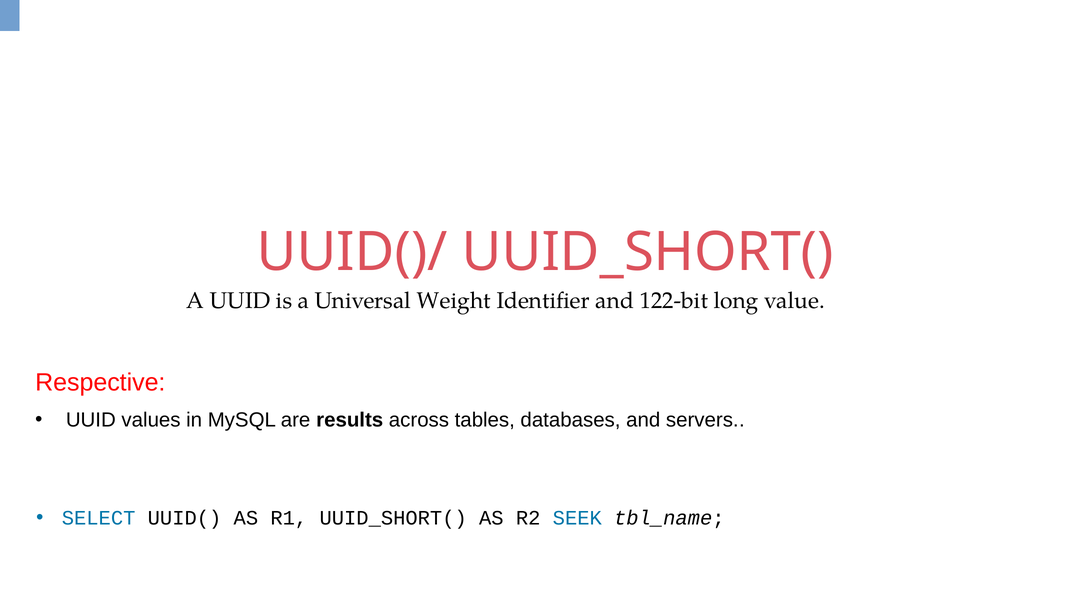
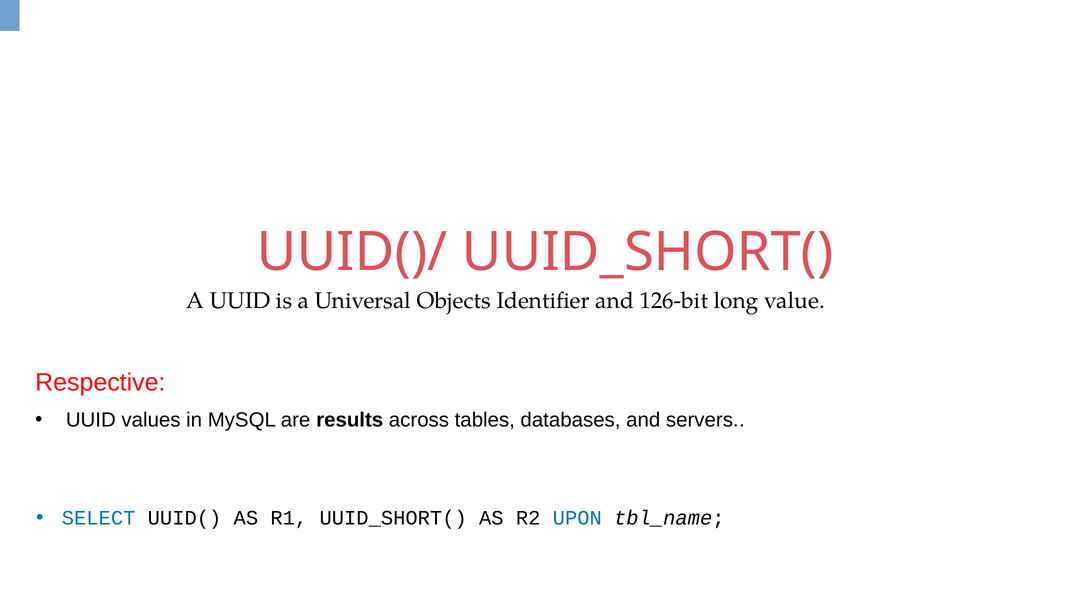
Weight: Weight -> Objects (454, 301)
122-bit: 122-bit -> 126-bit (674, 301)
SEEK: SEEK -> UPON (577, 518)
